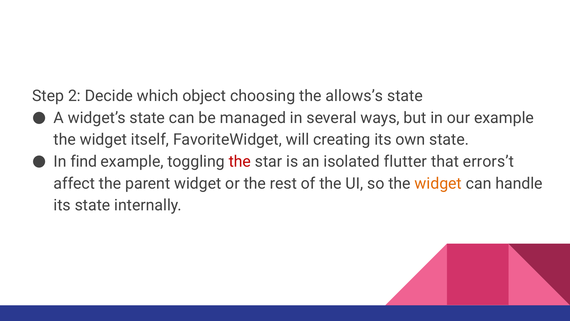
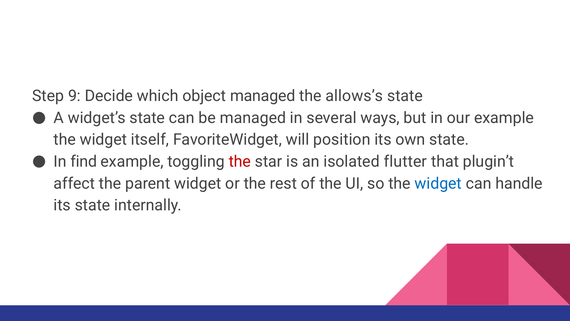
2: 2 -> 9 (74, 96)
object choosing: choosing -> managed (263, 96)
creating: creating -> position (342, 140)
errors’t: errors’t -> plugin’t (489, 161)
widget colour: orange -> blue (438, 183)
